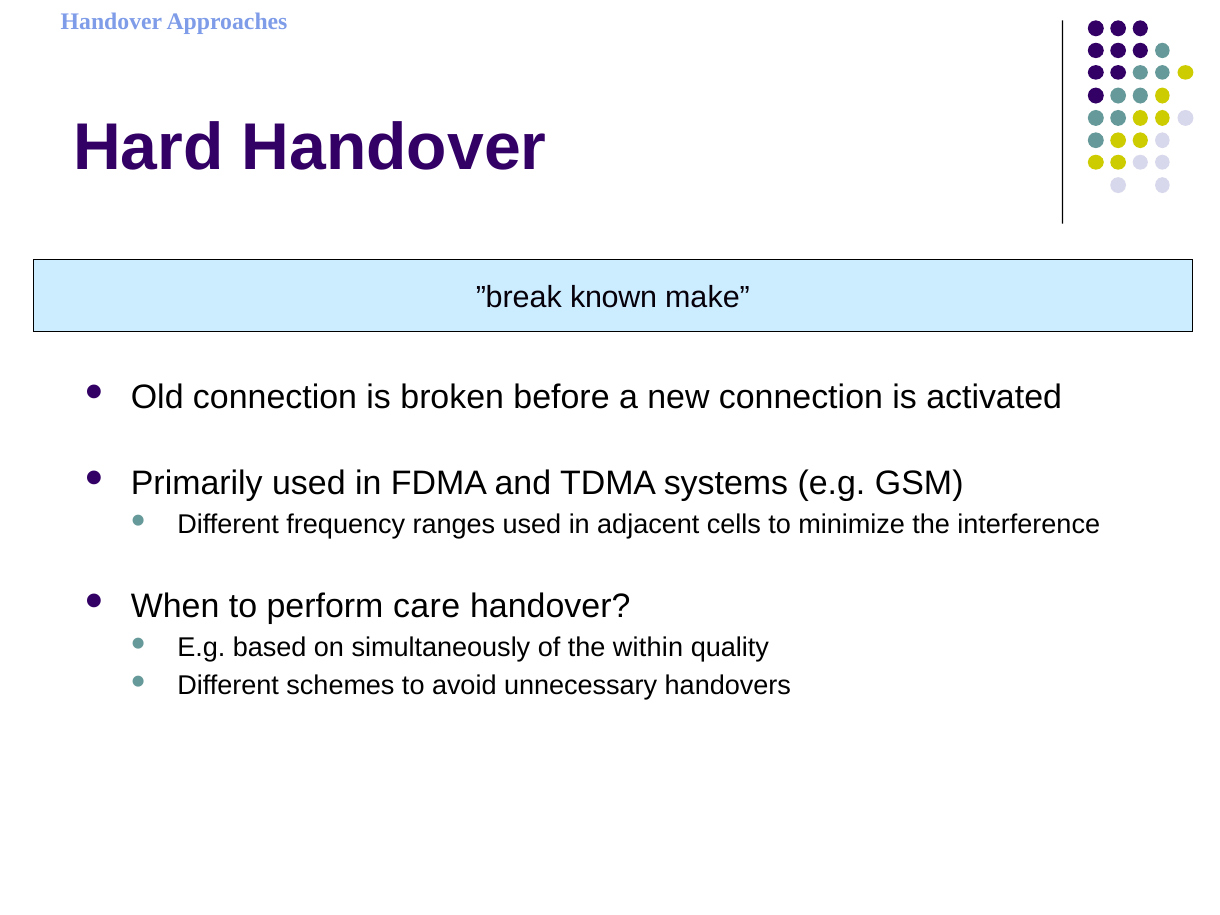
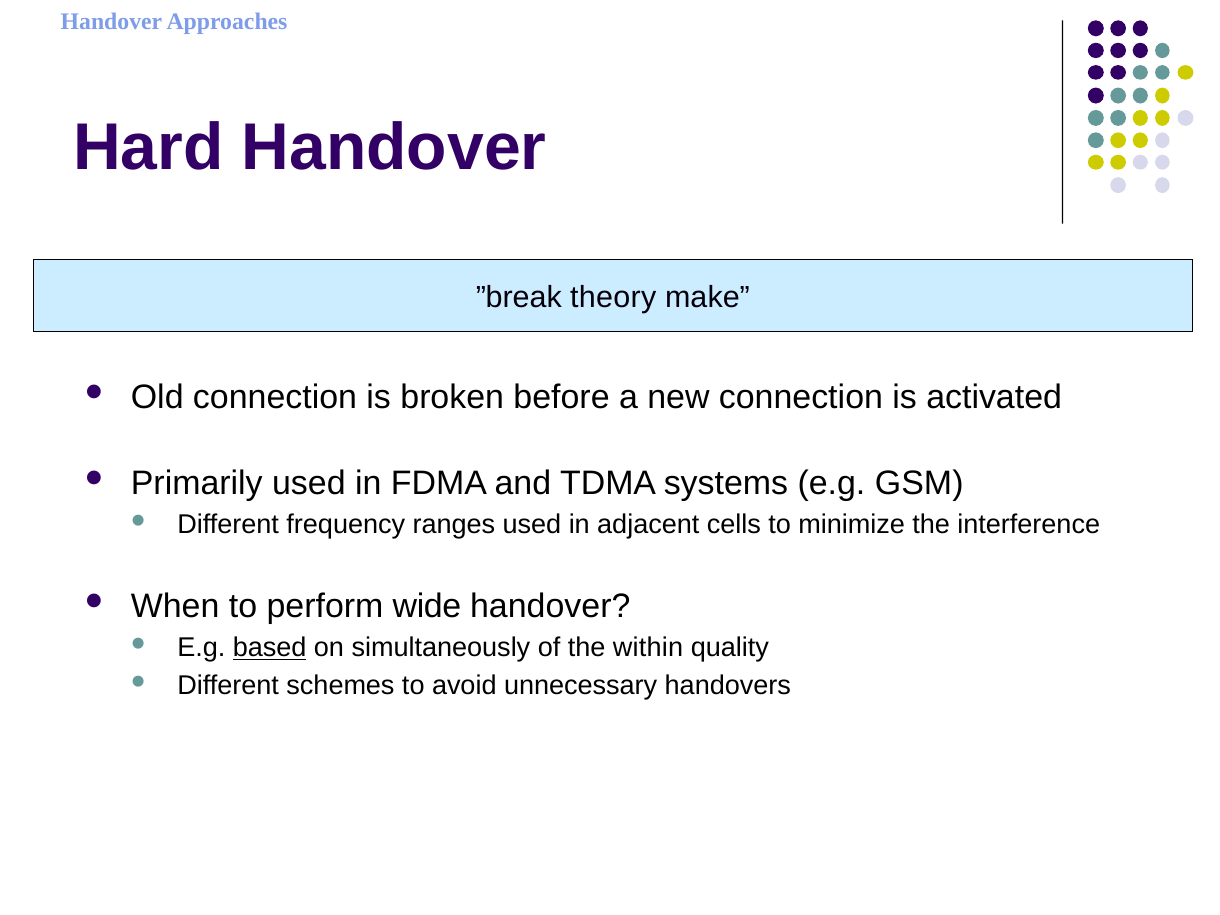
known: known -> theory (613, 298)
care: care -> wide (427, 606)
based underline: none -> present (270, 648)
